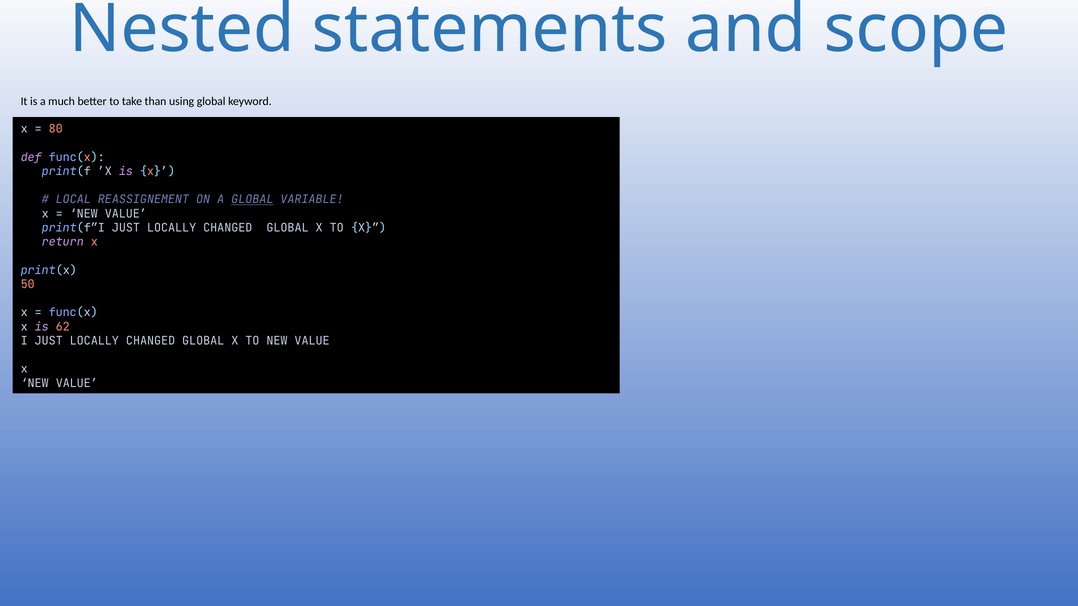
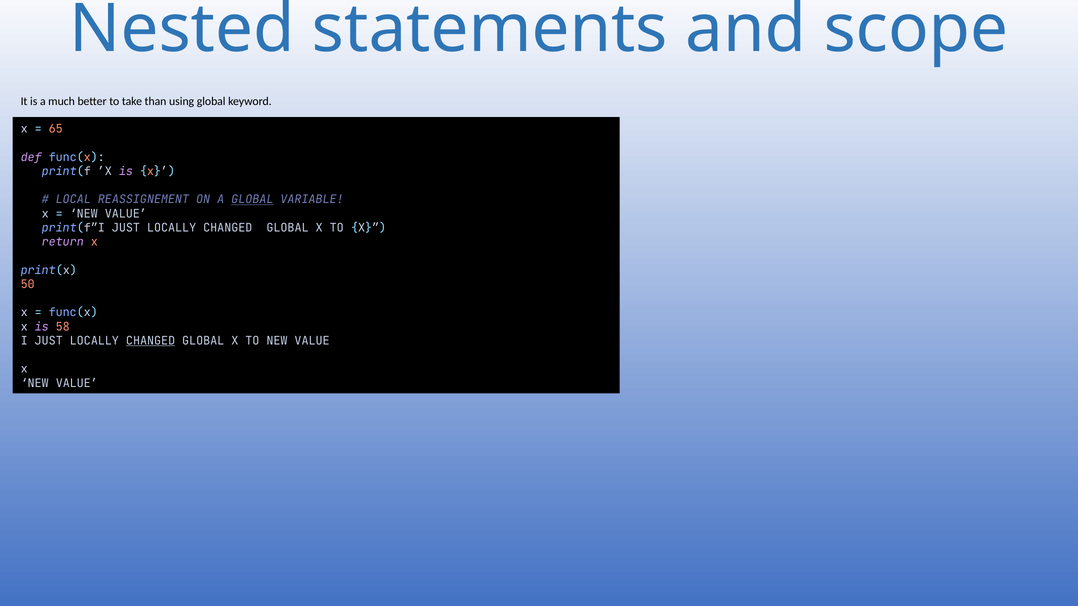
80: 80 -> 65 (56, 129)
62: 62 -> 58 (63, 327)
CHANGED underline: none -> present (151, 341)
